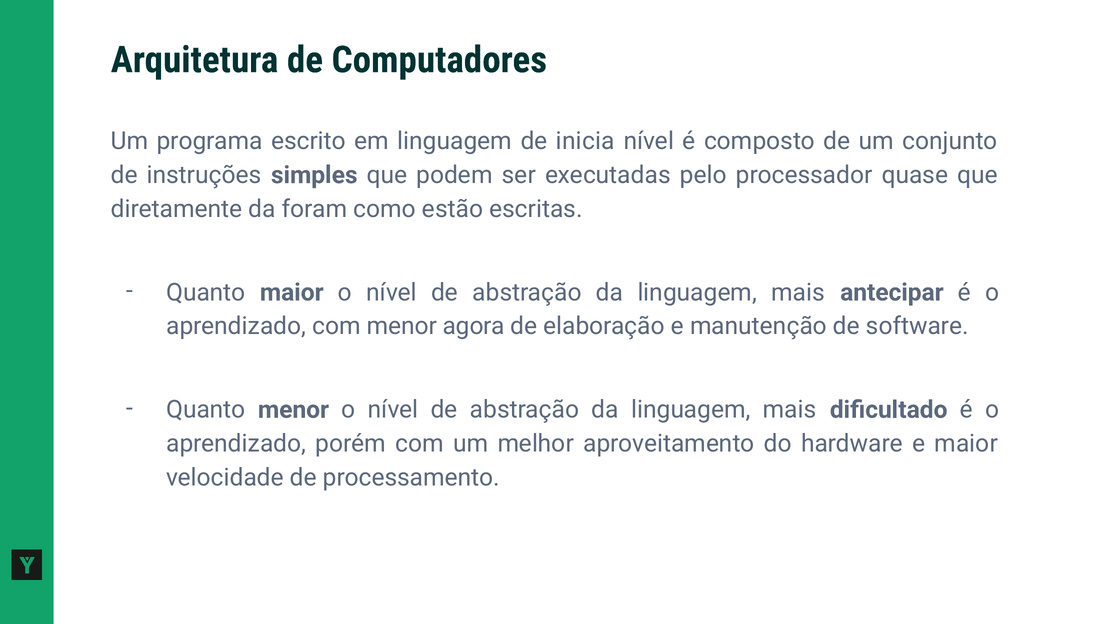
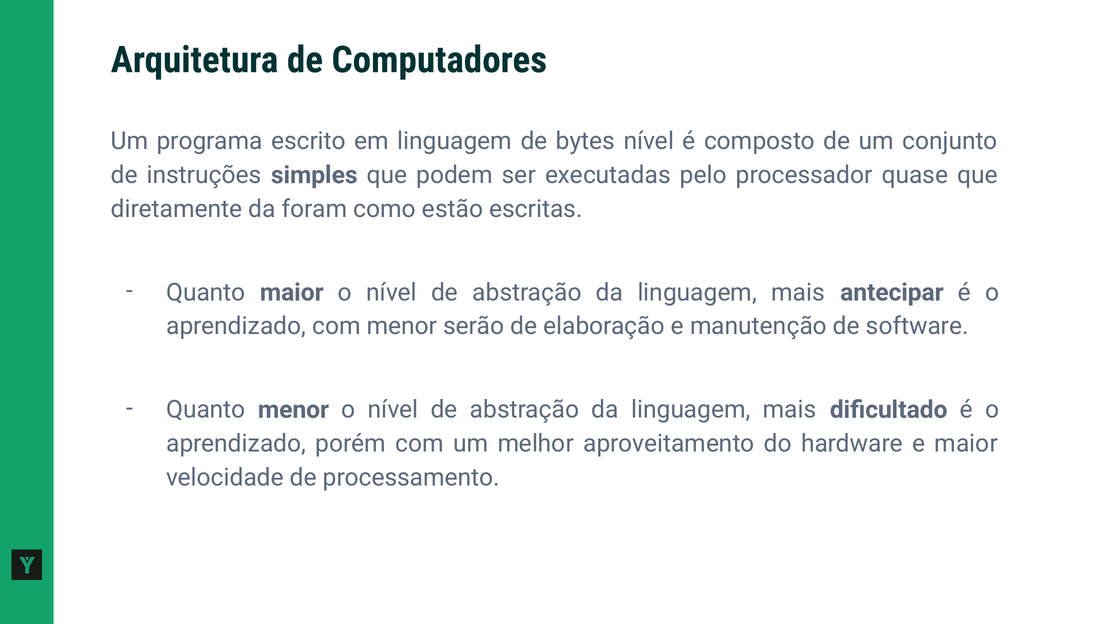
inicia: inicia -> bytes (585, 141)
agora: agora -> serão (474, 327)
